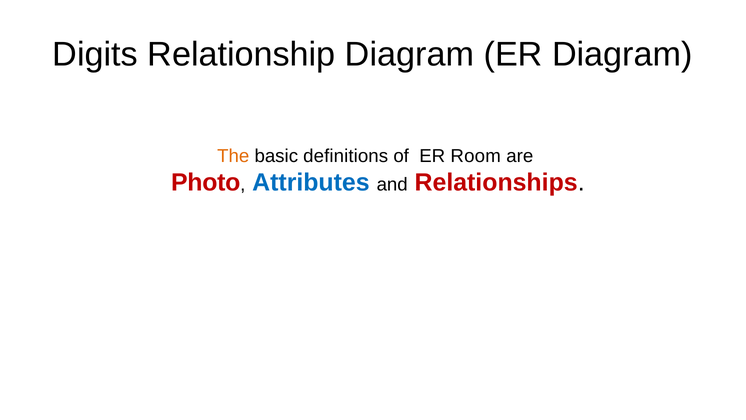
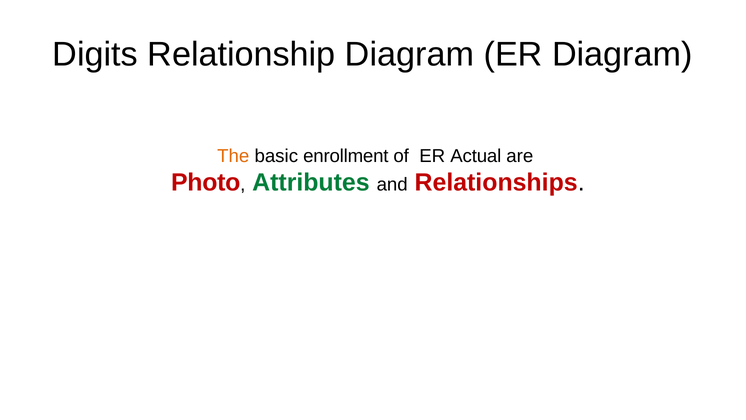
definitions: definitions -> enrollment (346, 156)
Room: Room -> Actual (476, 156)
Attributes colour: blue -> green (311, 183)
